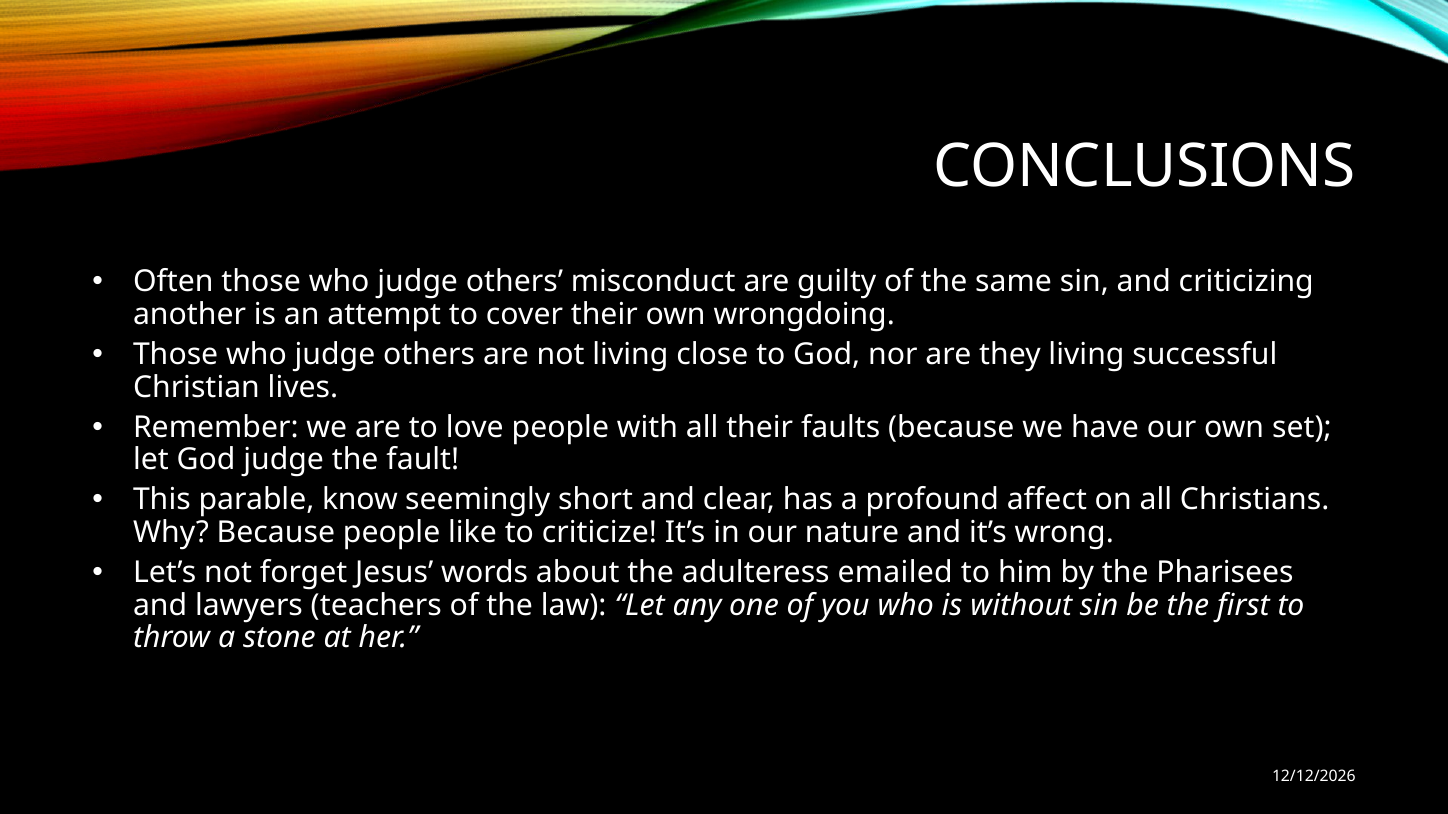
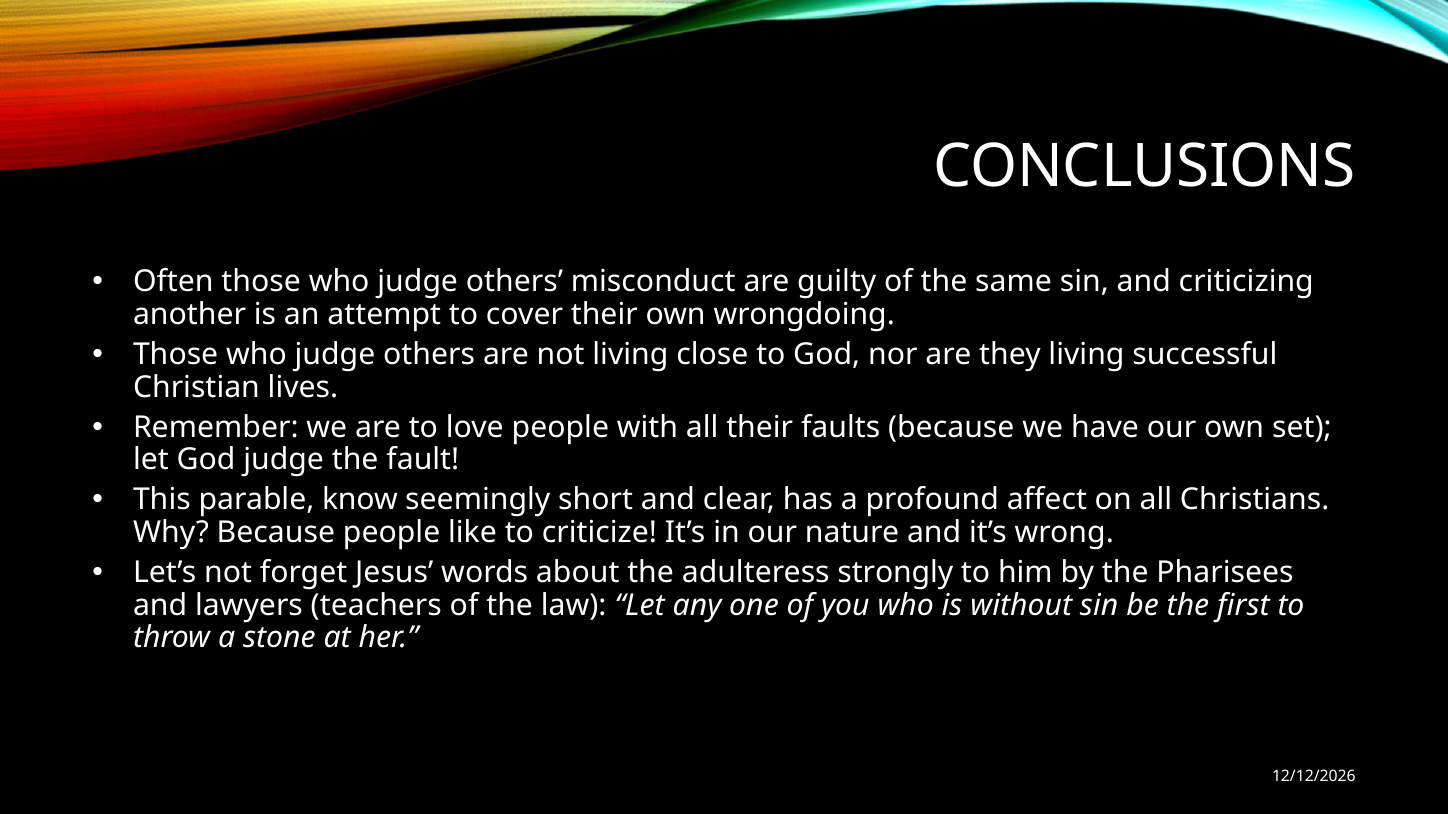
emailed: emailed -> strongly (895, 573)
